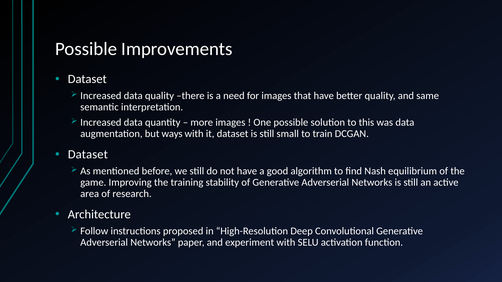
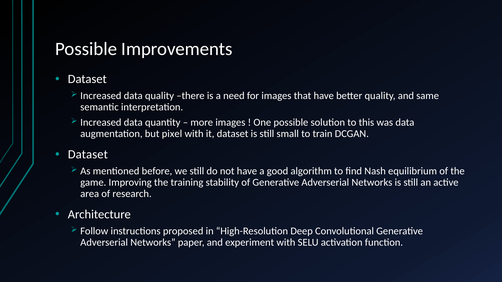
ways: ways -> pixel (172, 134)
